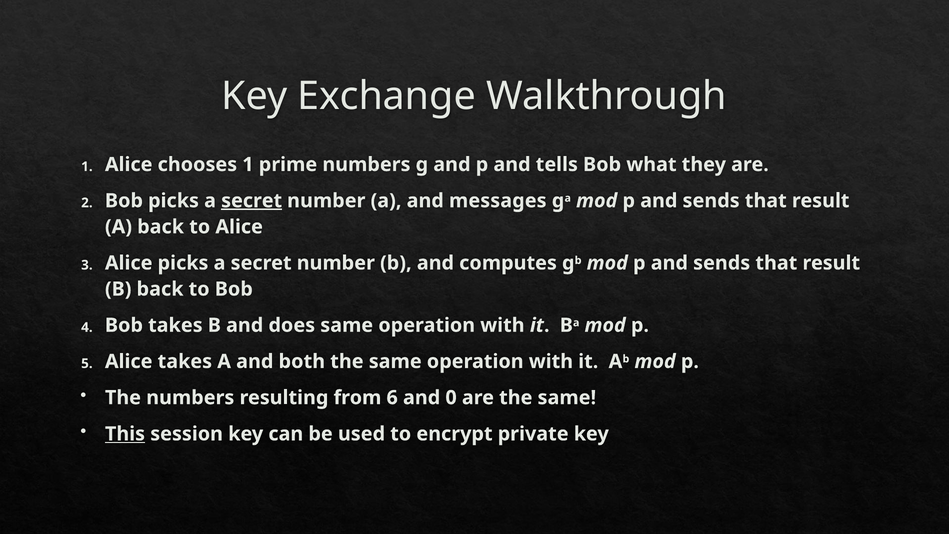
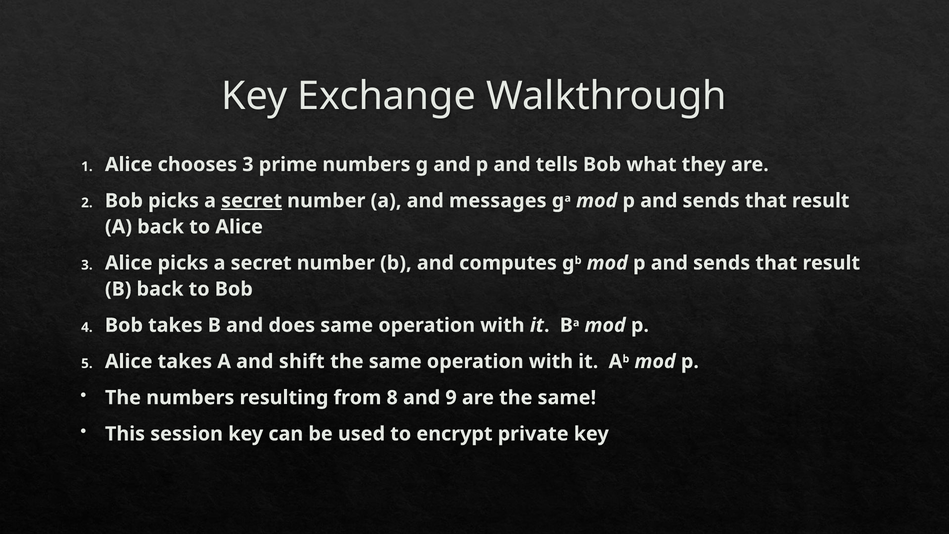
chooses 1: 1 -> 3 (248, 164)
both: both -> shift (302, 361)
6: 6 -> 8 (392, 398)
0: 0 -> 9 (451, 398)
This underline: present -> none (125, 434)
